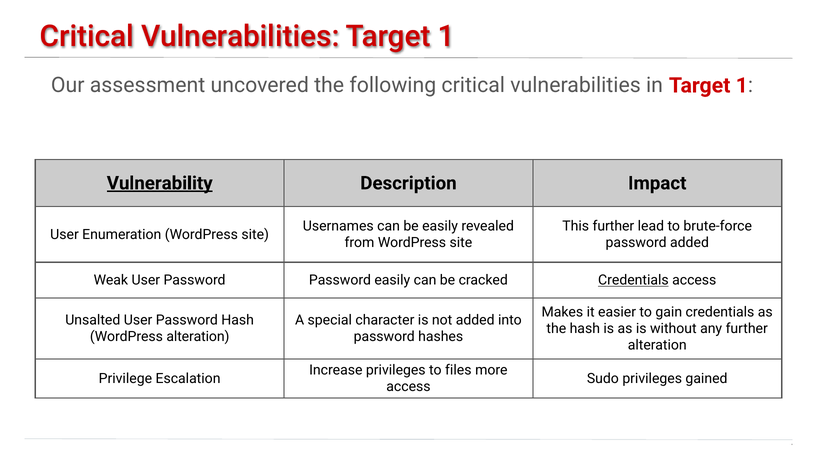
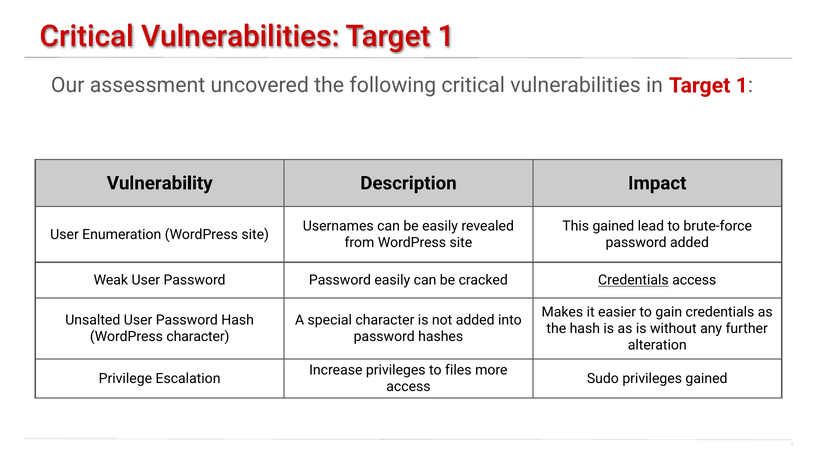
Vulnerability underline: present -> none (160, 183)
This further: further -> gained (613, 226)
WordPress alteration: alteration -> character (198, 336)
